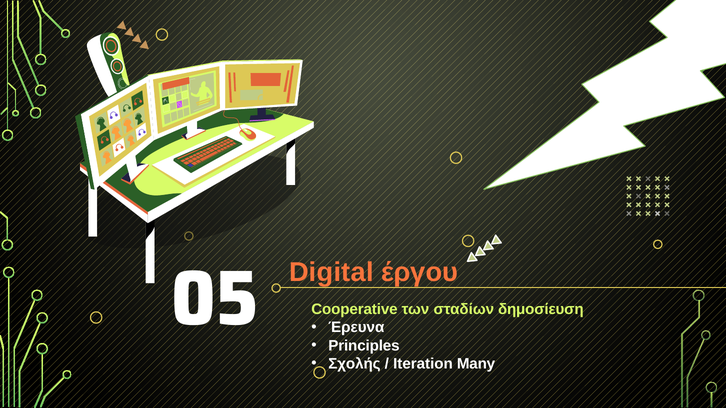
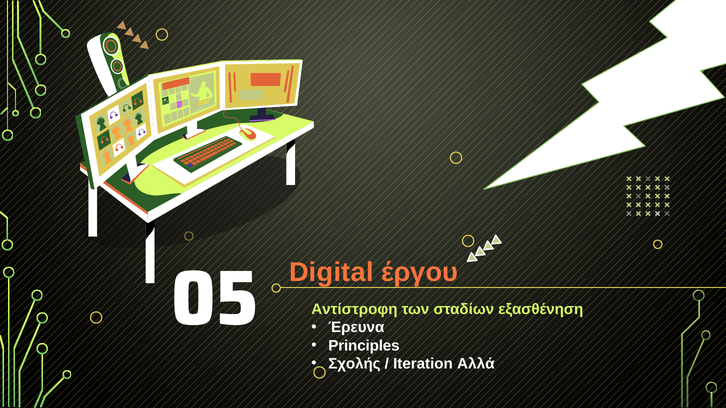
Cooperative: Cooperative -> Αντίστροφη (354, 310)
δημοσίευση: δημοσίευση -> εξασθένηση (541, 310)
Many: Many -> Αλλά (476, 364)
